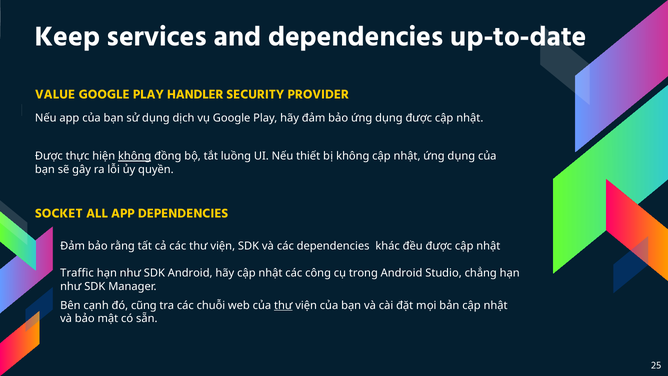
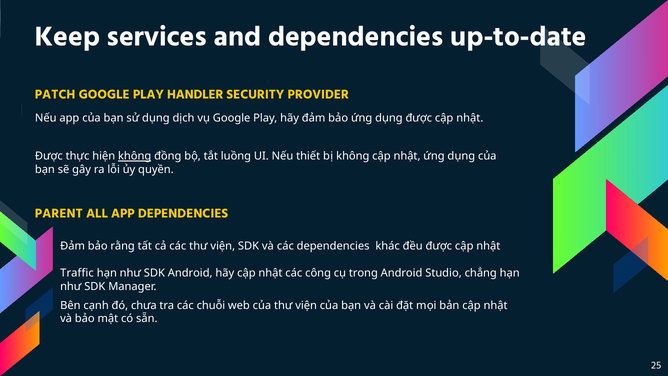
VALUE: VALUE -> PATCH (55, 94)
SOCKET: SOCKET -> PARENT (59, 213)
cũng: cũng -> chưa (144, 305)
thư underline: present -> none (283, 305)
